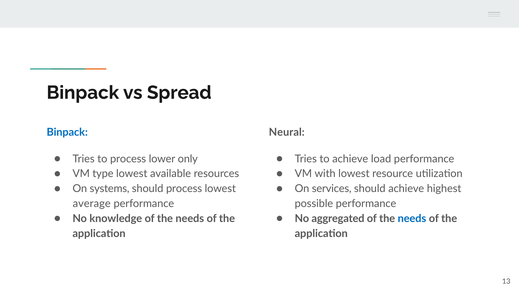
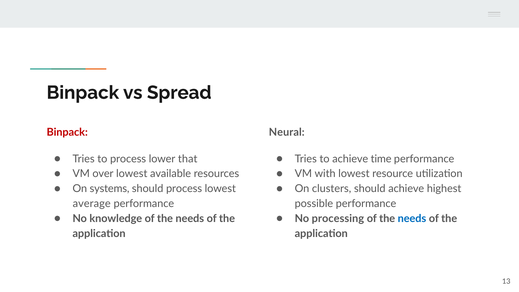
Binpack colour: blue -> red (67, 132)
only: only -> that (188, 159)
load: load -> time (381, 159)
type: type -> over (103, 174)
services: services -> clusters (332, 189)
aggregated: aggregated -> processing (338, 218)
